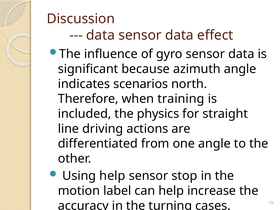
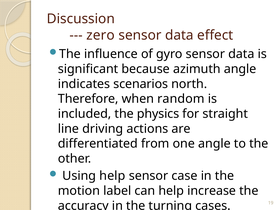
data: data -> zero (101, 35)
training: training -> random (181, 99)
stop: stop -> case (184, 176)
